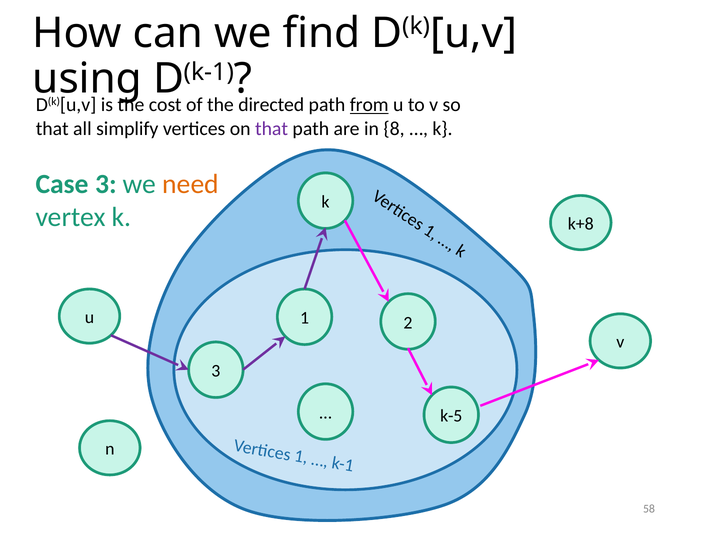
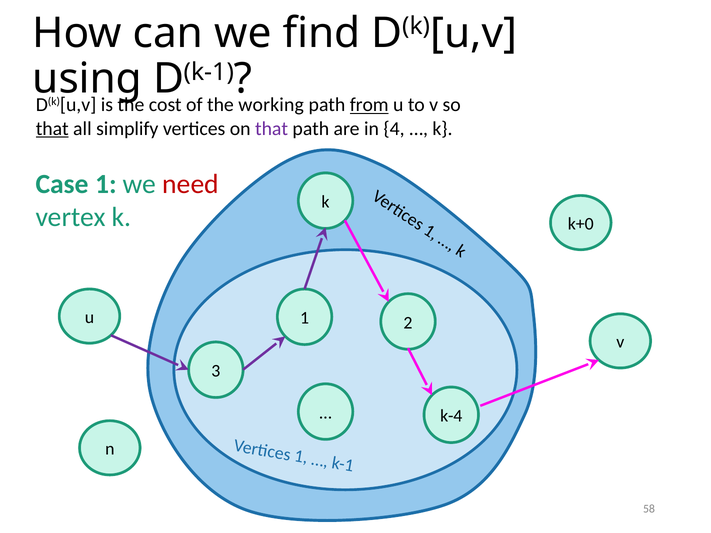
directed: directed -> working (271, 105)
that underline: none -> present (52, 129)
8: 8 -> 4 (394, 129)
Case 3: 3 -> 1 (106, 184)
need colour: orange -> red (191, 184)
k+8: k+8 -> k+0 (581, 224)
k-5: k-5 -> k-4 (451, 416)
